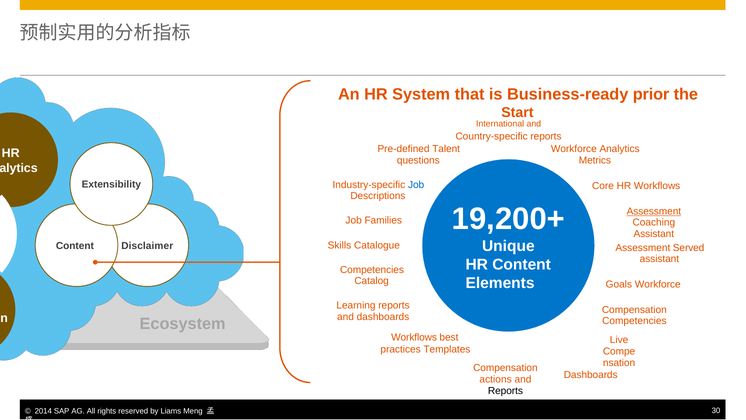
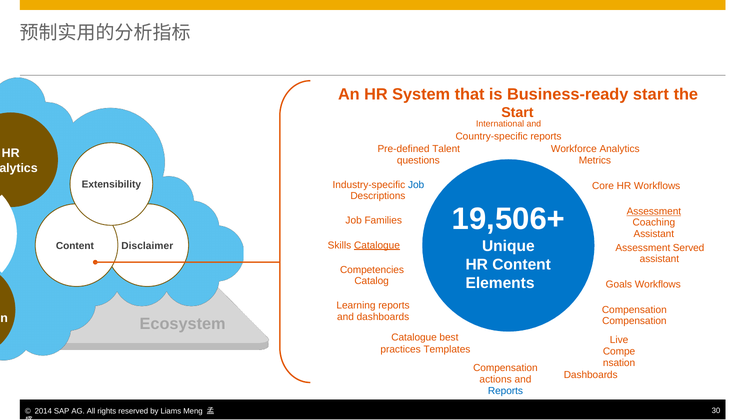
Business-ready prior: prior -> start (651, 94)
19,200+: 19,200+ -> 19,506+ (508, 219)
Catalogue underline: none -> present (377, 245)
Goals Workforce: Workforce -> Workflows (658, 284)
Competencies: Competencies -> Compensation (634, 321)
Workflows: Workflows -> Catalogue (414, 338)
Reports colour: black -> blue (505, 391)
